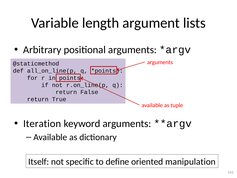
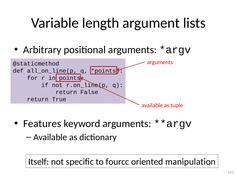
Iteration: Iteration -> Features (42, 123)
define: define -> fourcc (117, 162)
